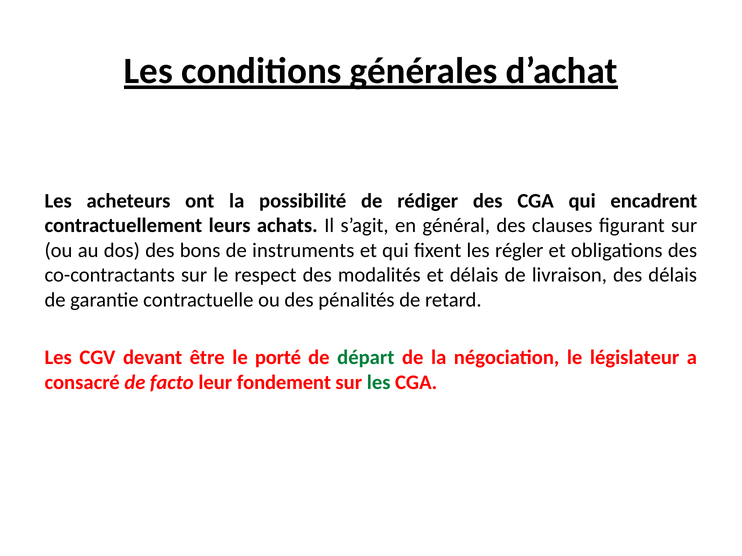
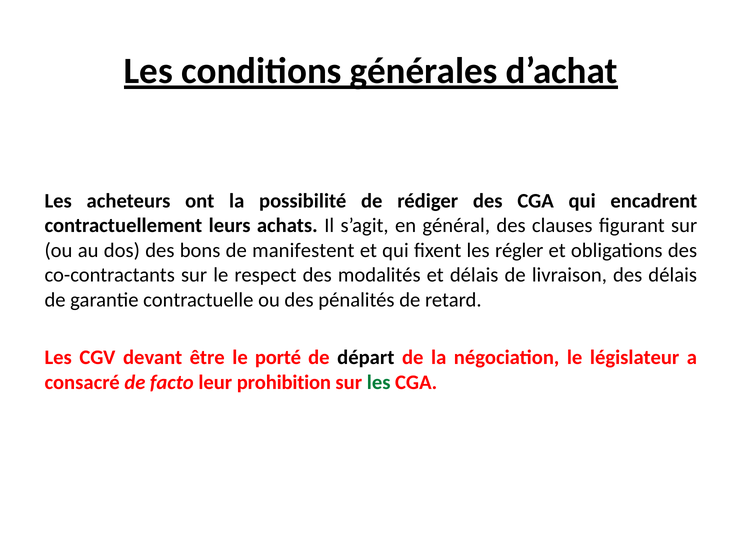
instruments: instruments -> manifestent (303, 251)
départ colour: green -> black (366, 358)
fondement: fondement -> prohibition (284, 383)
